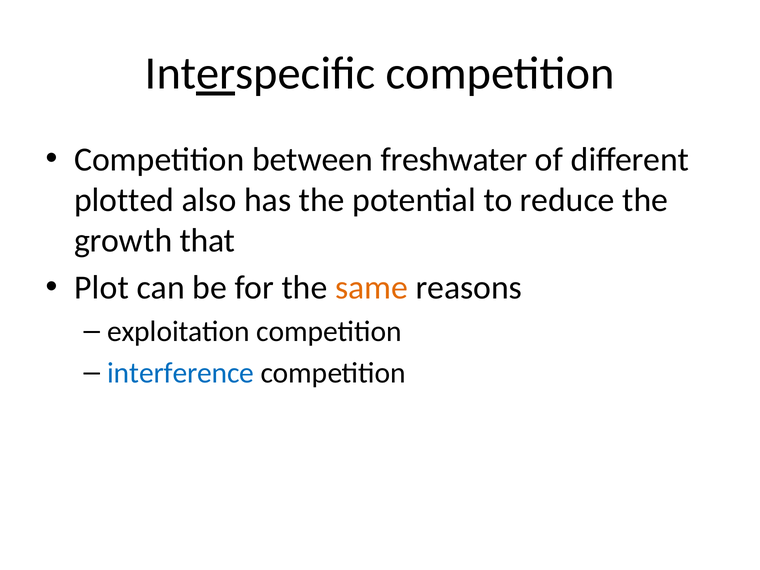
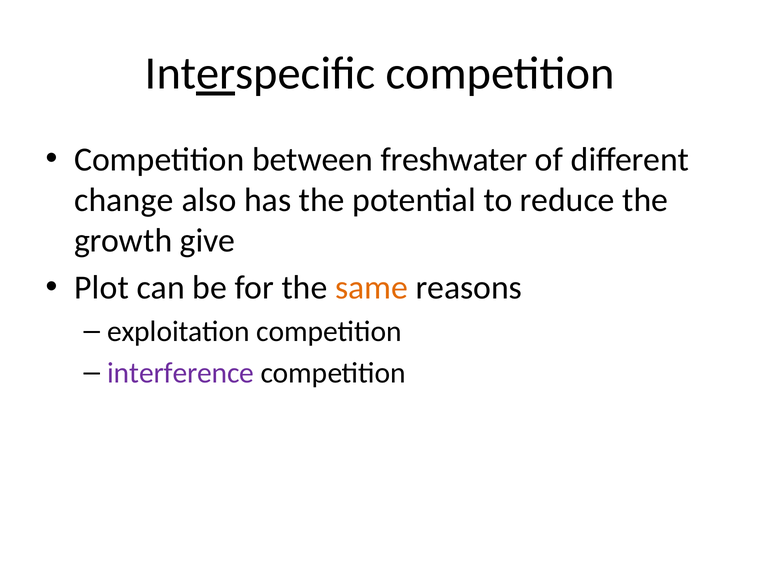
plotted: plotted -> change (124, 200)
that: that -> give (207, 241)
interference colour: blue -> purple (181, 373)
